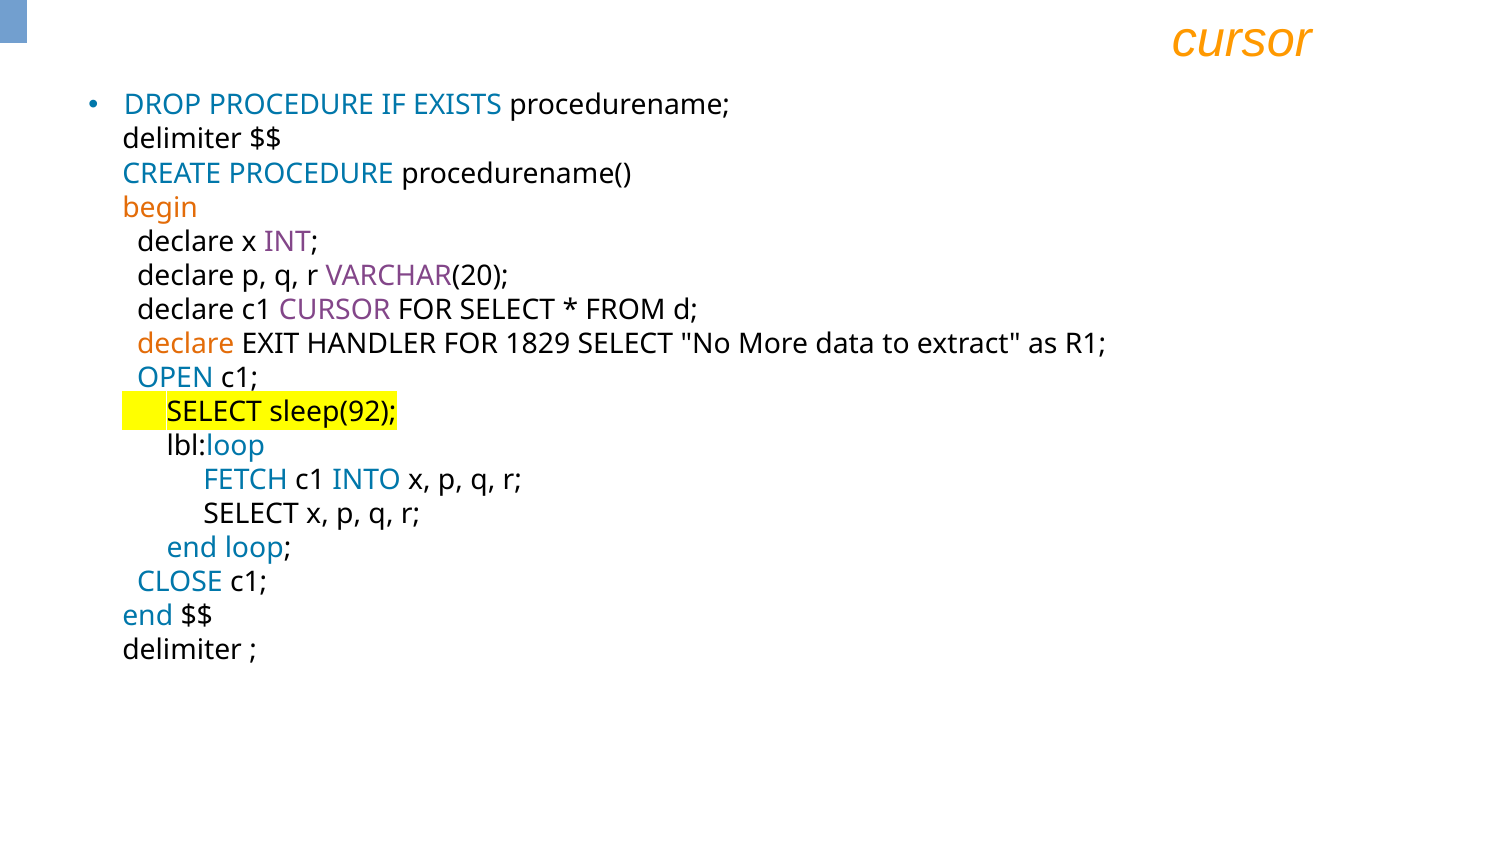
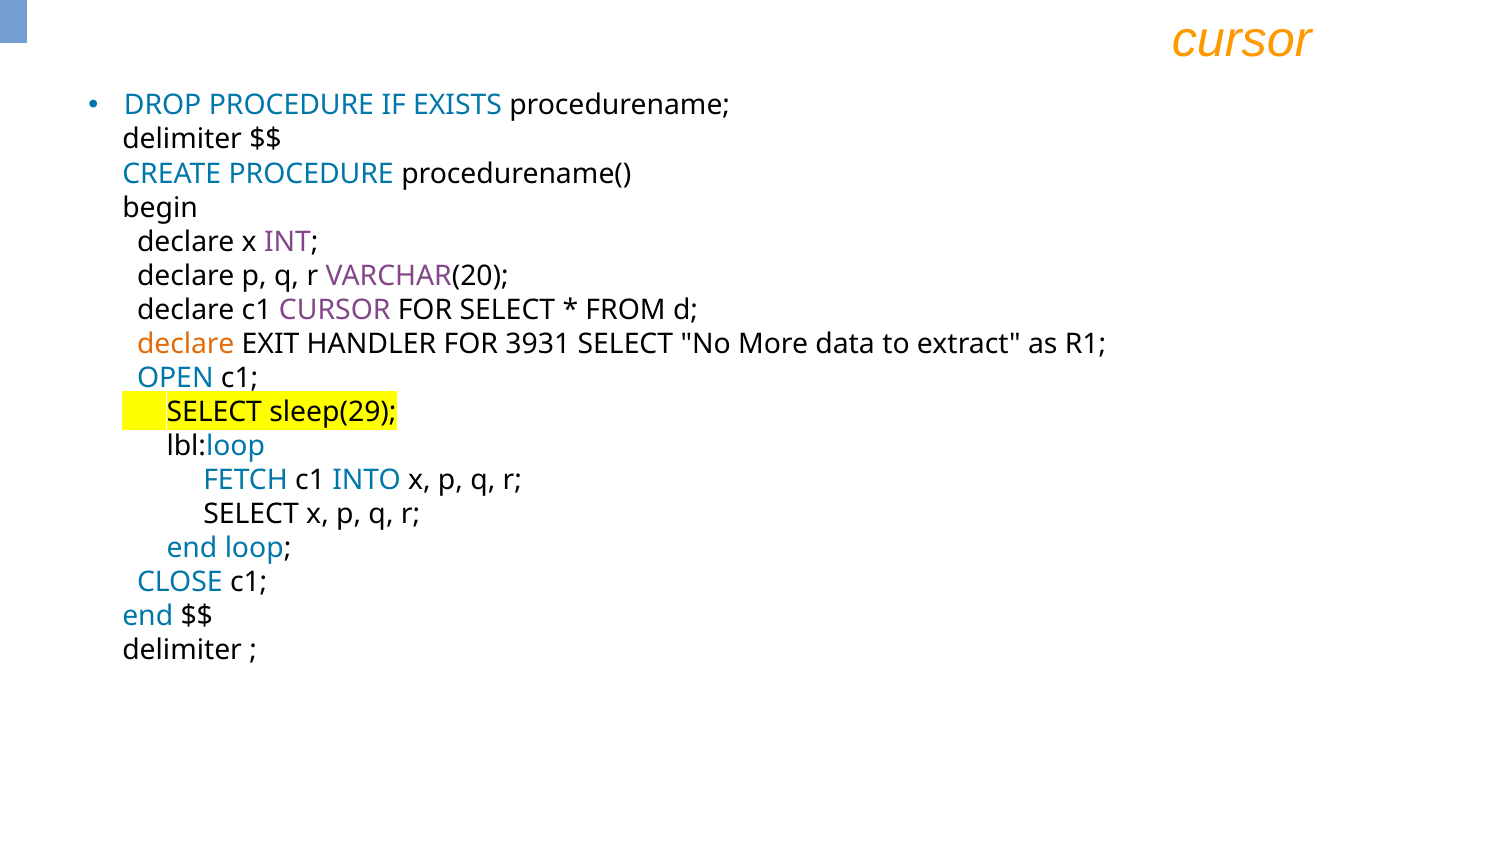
begin colour: orange -> black (160, 208)
1829: 1829 -> 3931 (538, 344)
sleep(92: sleep(92 -> sleep(29 (333, 412)
